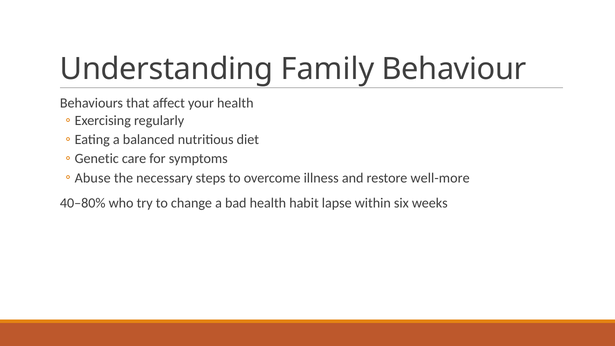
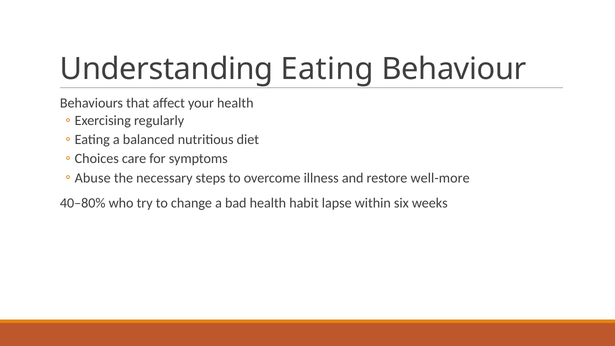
Understanding Family: Family -> Eating (327, 69)
Genetic: Genetic -> Choices (97, 159)
